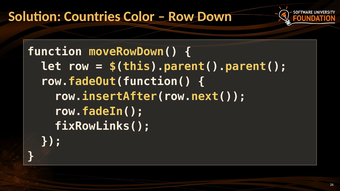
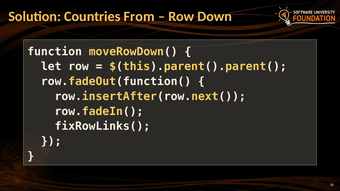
Color: Color -> From (139, 17)
